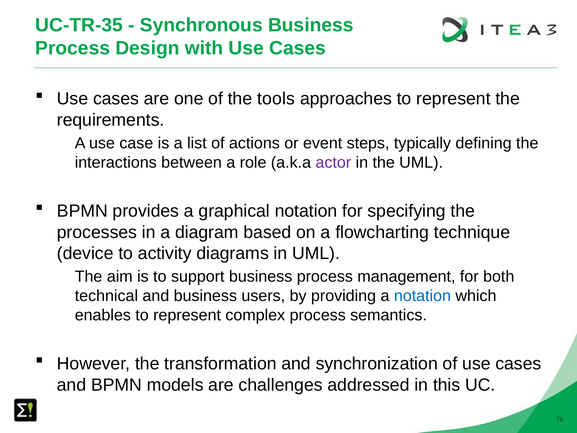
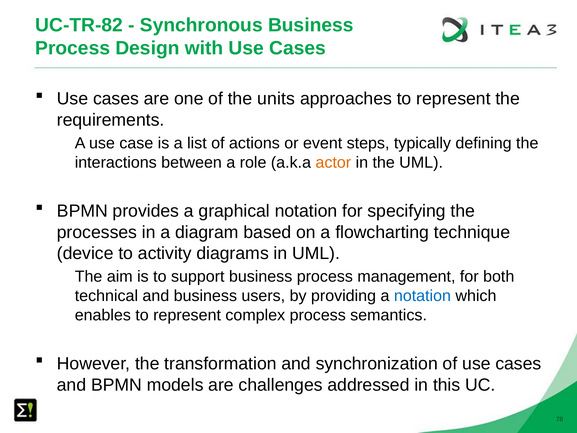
UC-TR-35: UC-TR-35 -> UC-TR-82 (79, 25)
tools: tools -> units (276, 99)
actor colour: purple -> orange (333, 162)
